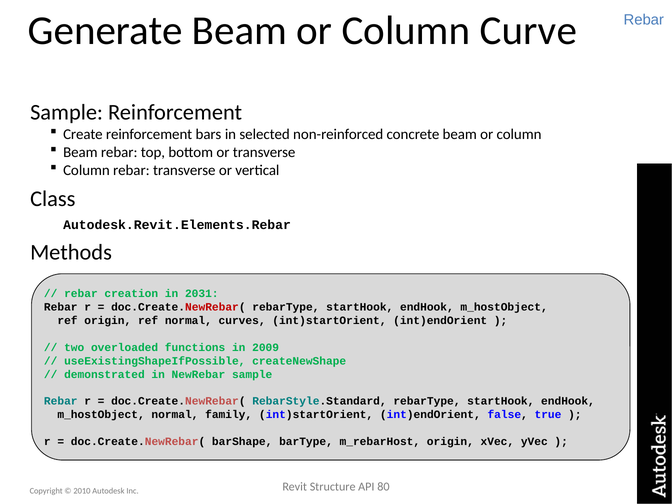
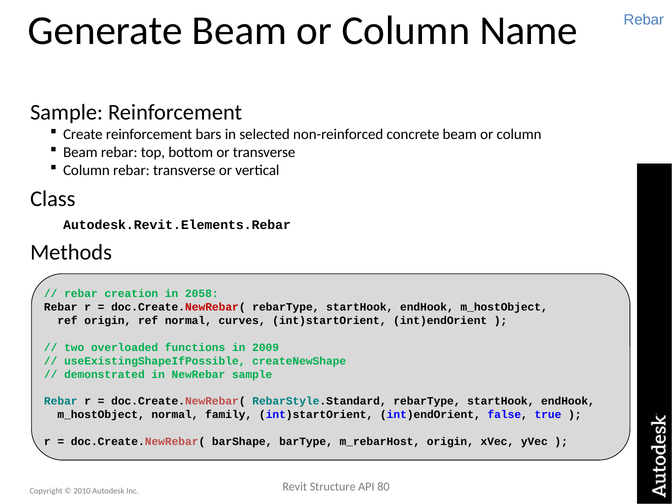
Curve: Curve -> Name (529, 31)
2031: 2031 -> 2058 (202, 294)
